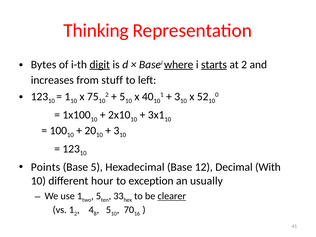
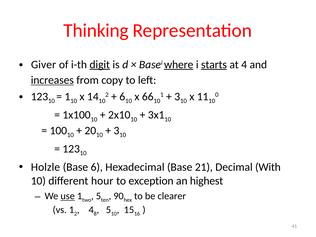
Bytes: Bytes -> Giver (44, 65)
at 2: 2 -> 4 (244, 65)
increases underline: none -> present (52, 80)
stuff: stuff -> copy (112, 80)
75: 75 -> 14 (93, 97)
5: 5 -> 6 (122, 97)
40: 40 -> 66 (148, 97)
52: 52 -> 11 (203, 97)
Points: Points -> Holzle (45, 167)
Base 5: 5 -> 6 (97, 167)
12: 12 -> 21 (204, 167)
usually: usually -> highest (207, 181)
use underline: none -> present (68, 196)
33: 33 -> 90 (119, 196)
clearer underline: present -> none (172, 196)
70: 70 -> 15 (129, 210)
